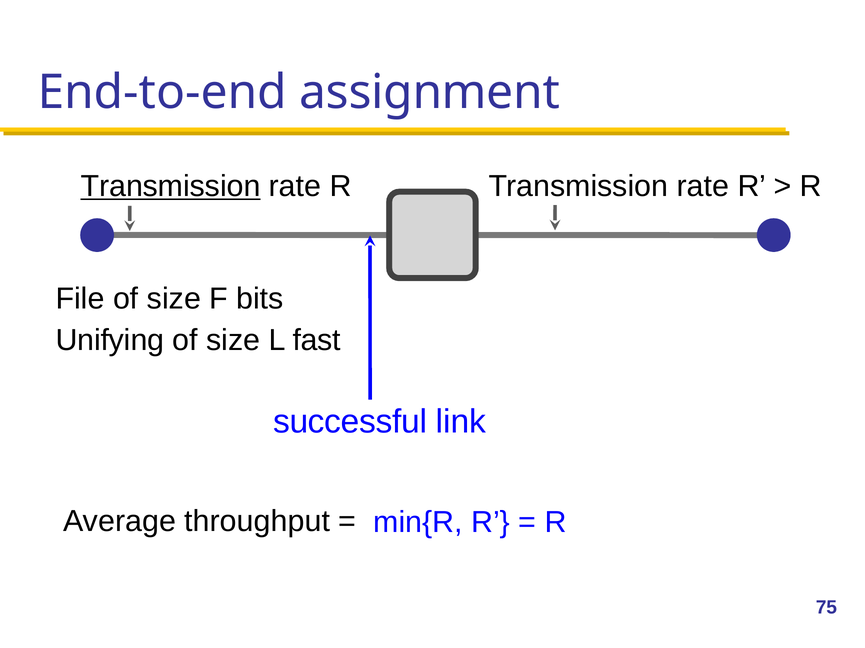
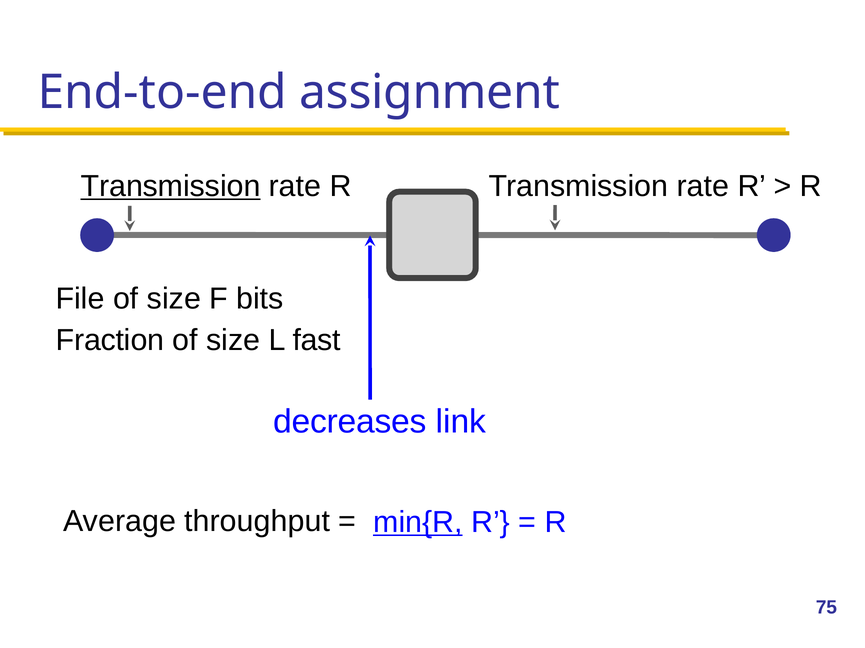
Unifying: Unifying -> Fraction (110, 341)
successful: successful -> decreases (350, 422)
min{R underline: none -> present (418, 523)
